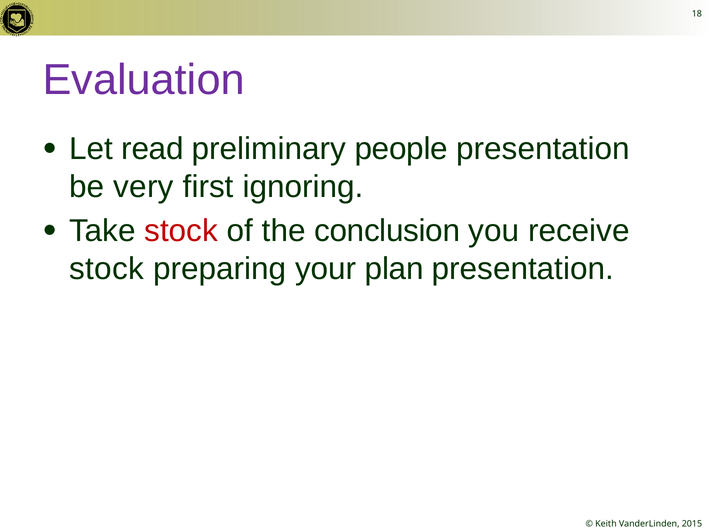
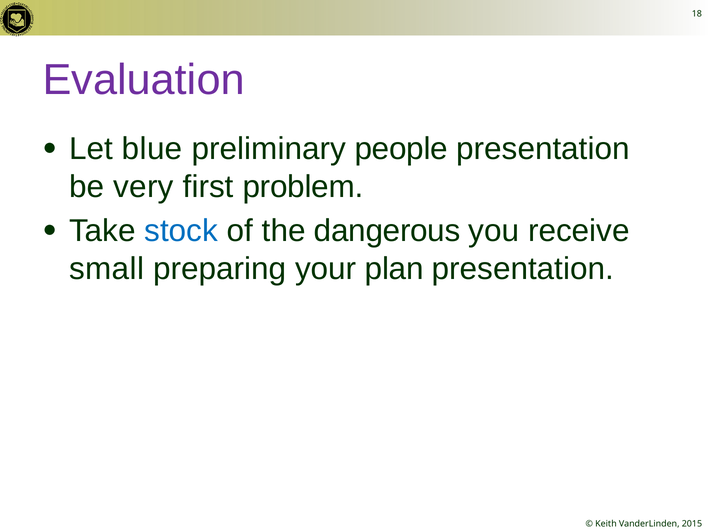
read: read -> blue (152, 149)
ignoring: ignoring -> problem (303, 187)
stock colour: red -> blue (181, 231)
conclusion: conclusion -> dangerous (387, 231)
stock: stock -> small (107, 269)
